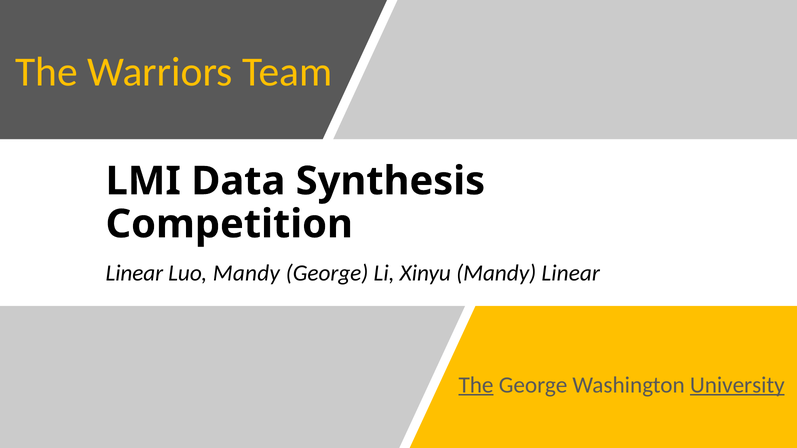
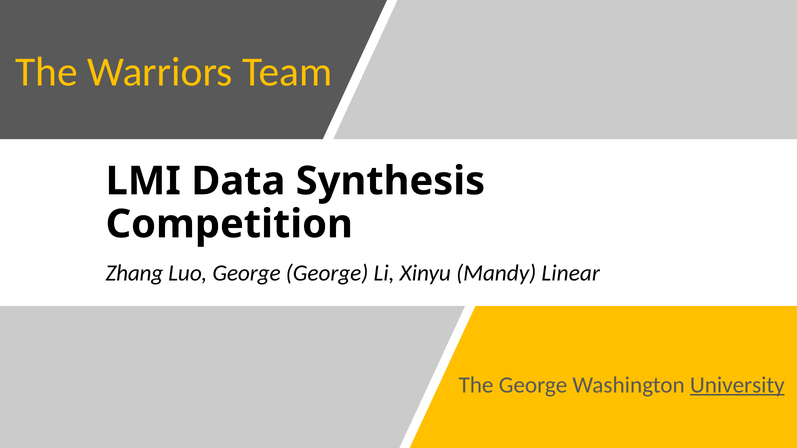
Linear: Linear -> Zhang (134, 273)
Luo Mandy: Mandy -> George (246, 273)
The underline: present -> none (476, 385)
